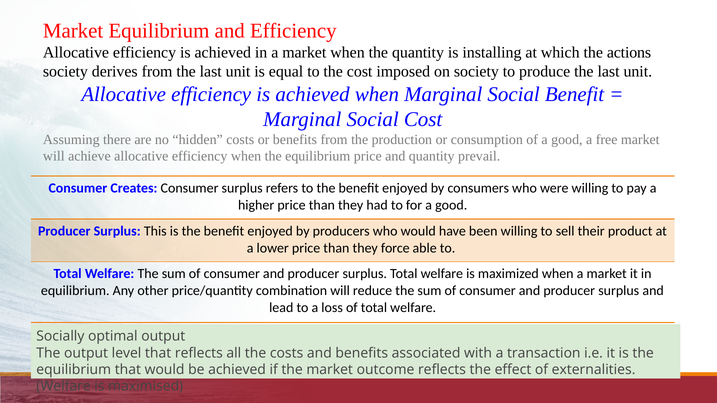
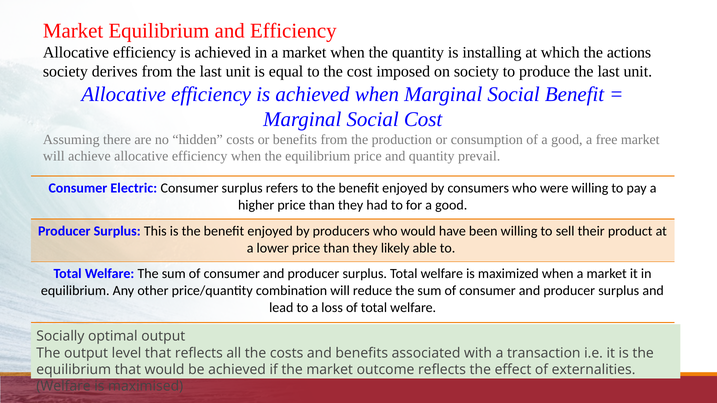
Creates: Creates -> Electric (134, 188)
force: force -> likely (395, 248)
